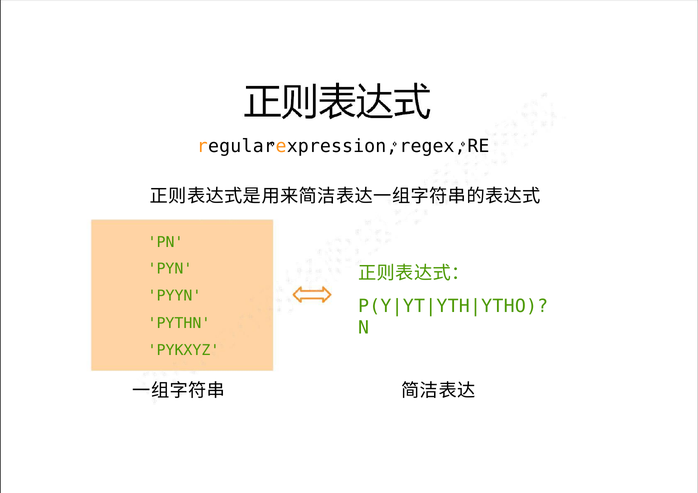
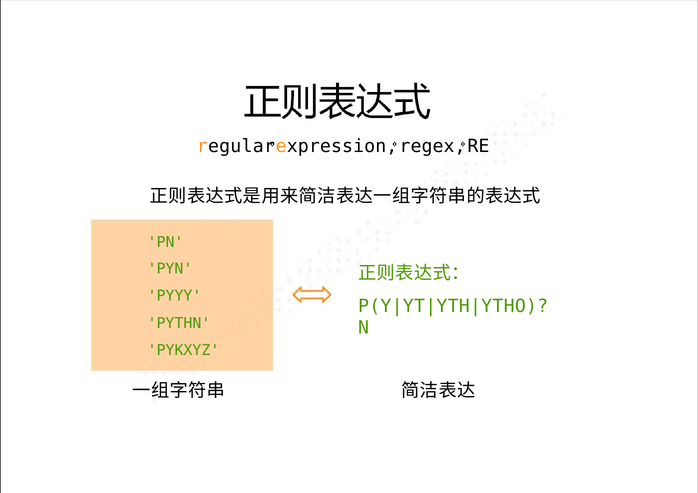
PYYN: PYYN -> PYYY (175, 296)
